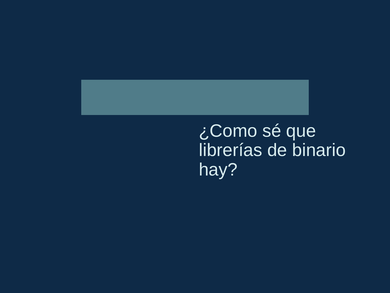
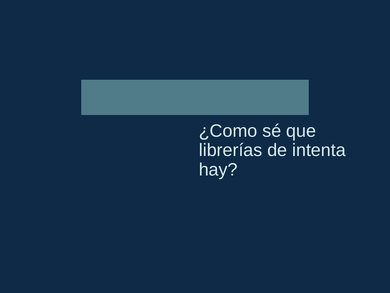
binario: binario -> intenta (319, 150)
